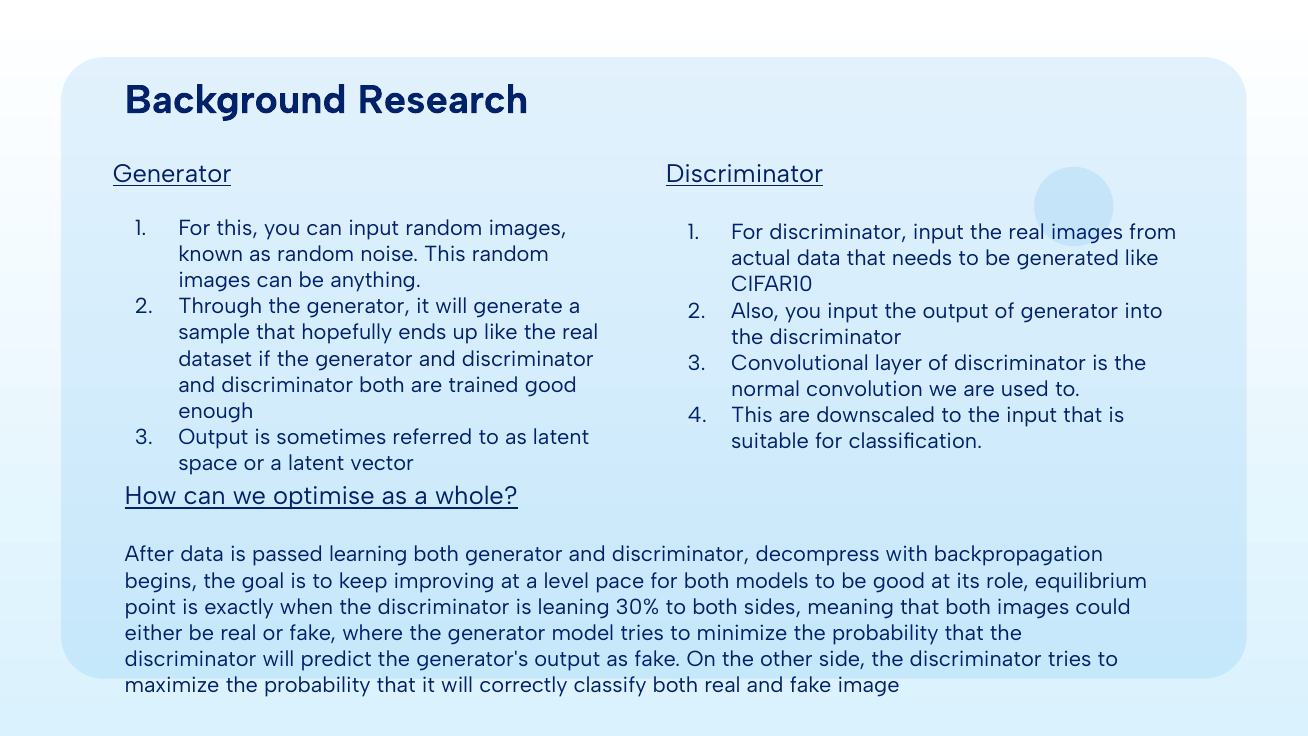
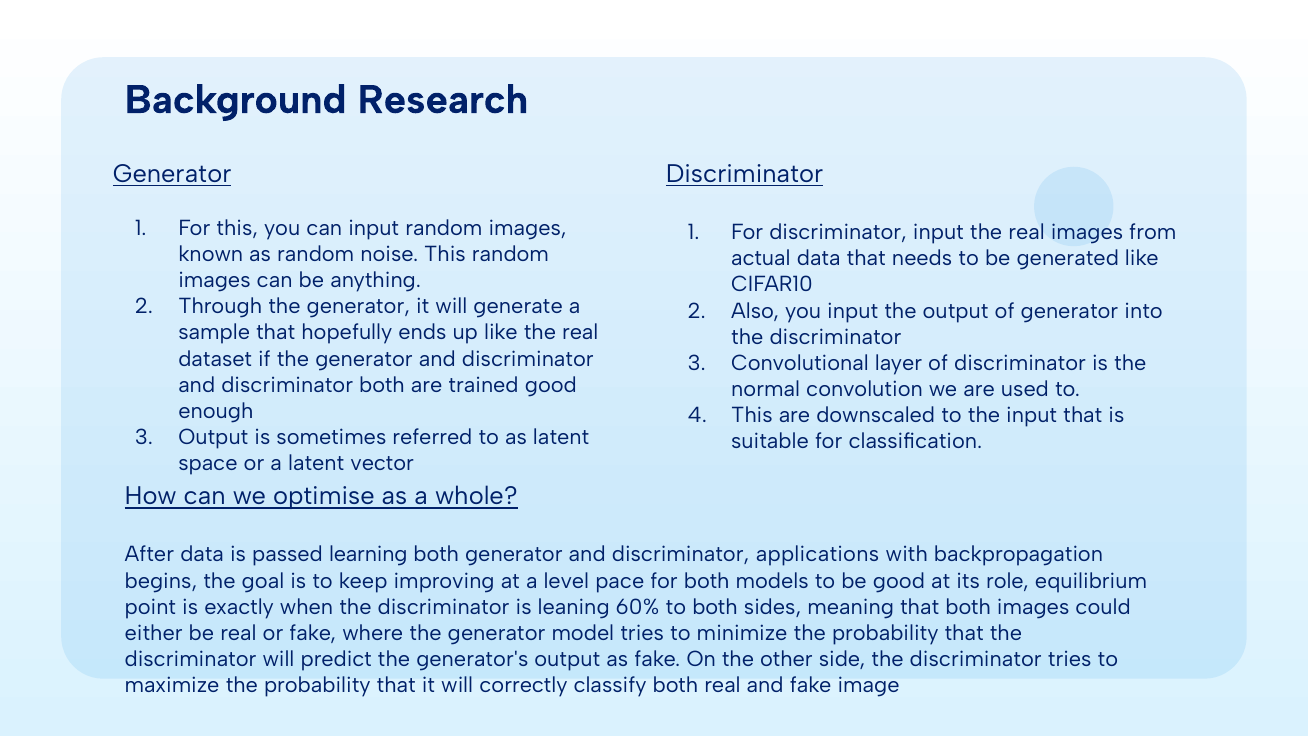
decompress: decompress -> applications (818, 555)
30%: 30% -> 60% (638, 607)
